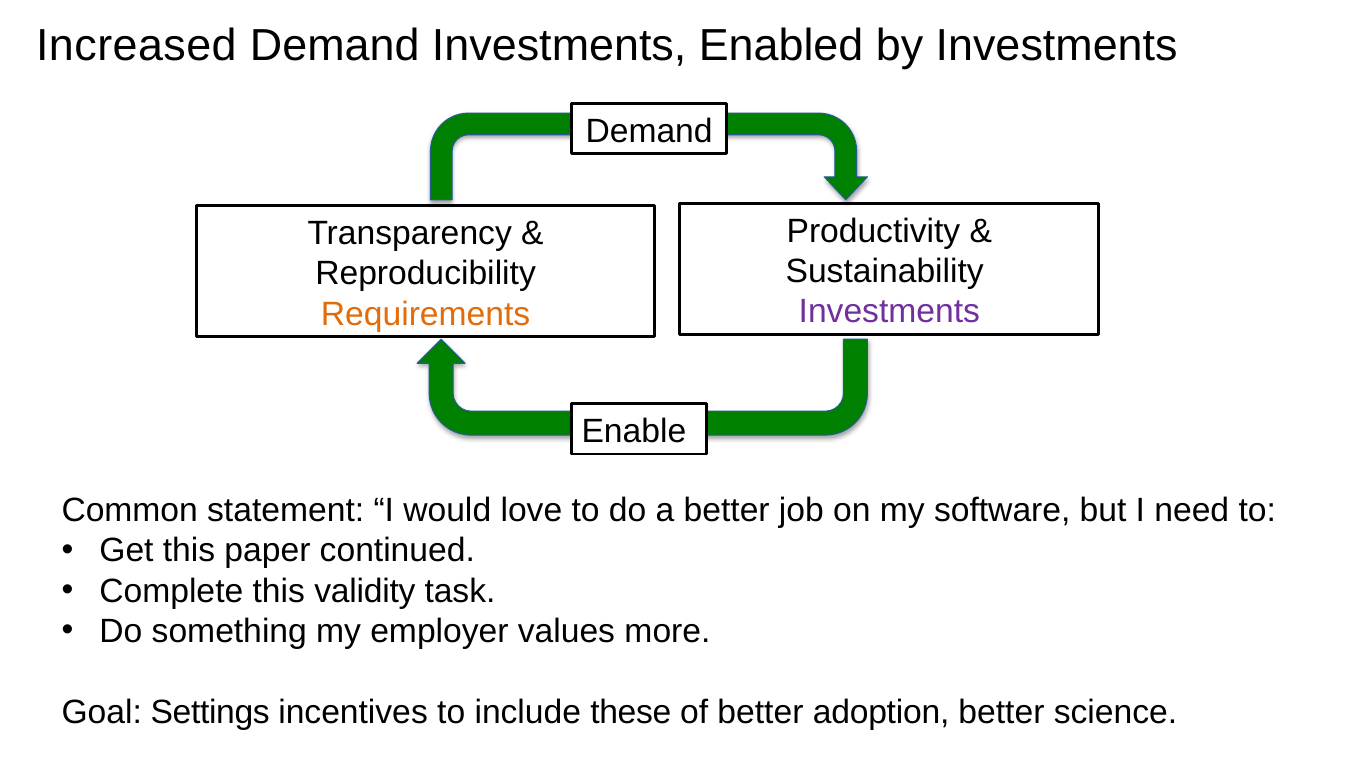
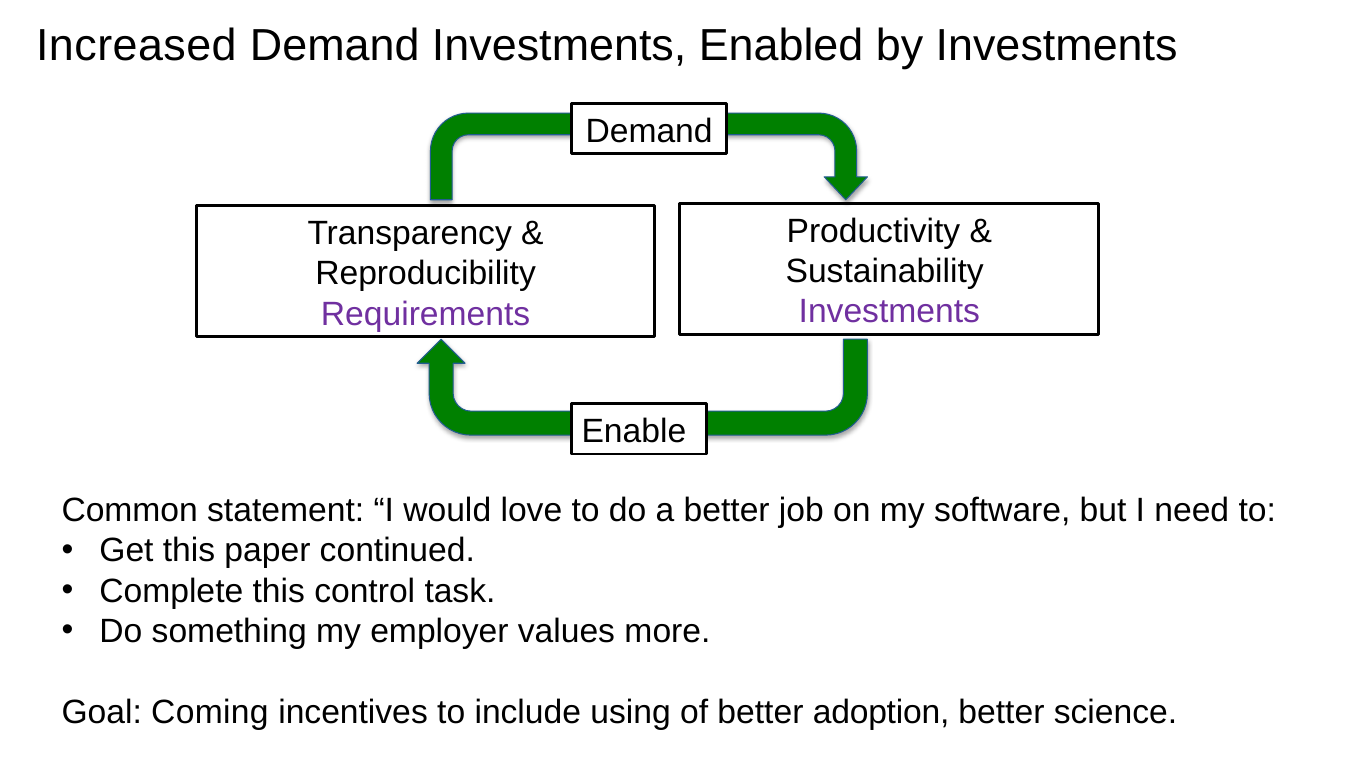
Requirements colour: orange -> purple (426, 314)
validity: validity -> control (365, 591)
Settings: Settings -> Coming (210, 712)
these: these -> using (631, 712)
